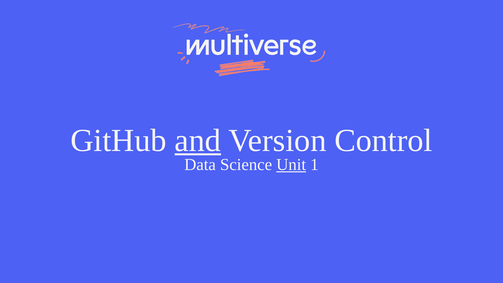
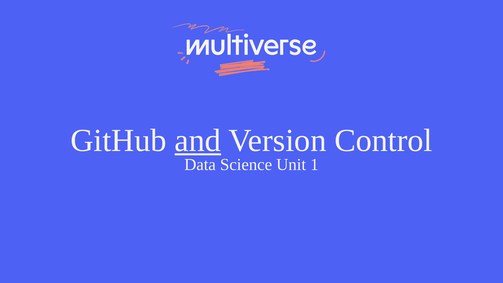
Unit underline: present -> none (291, 165)
